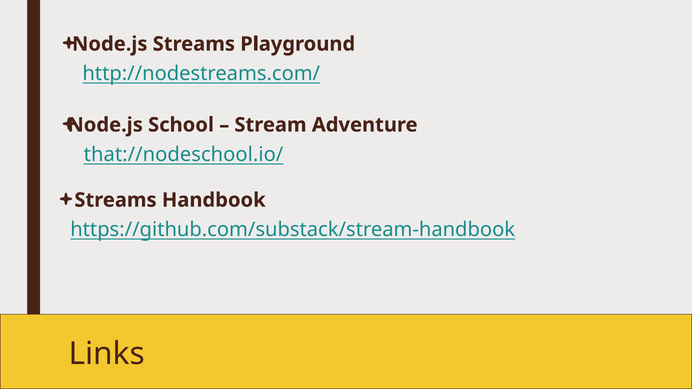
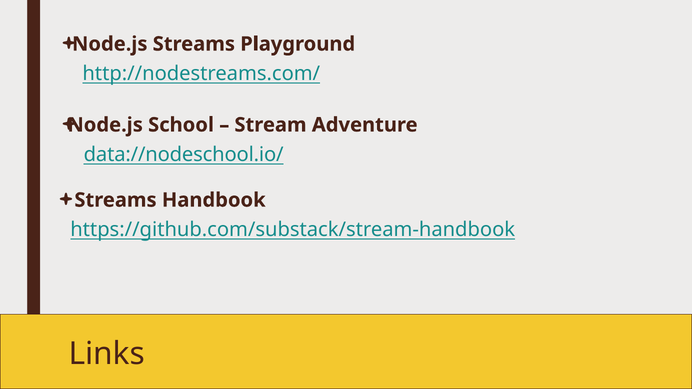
that://nodeschool.io/: that://nodeschool.io/ -> data://nodeschool.io/ (184, 155)
